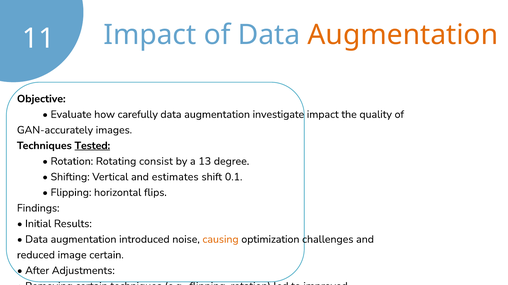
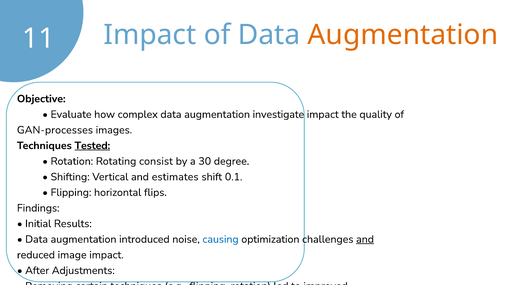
how carefully: carefully -> complex (138, 115)
GAN-accurately: GAN-accurately -> GAN-processes (55, 130)
13: 13 -> 30 (205, 162)
causing colour: orange -> blue (221, 240)
and underline: none -> present (365, 240)
image certain: certain -> impact (106, 256)
